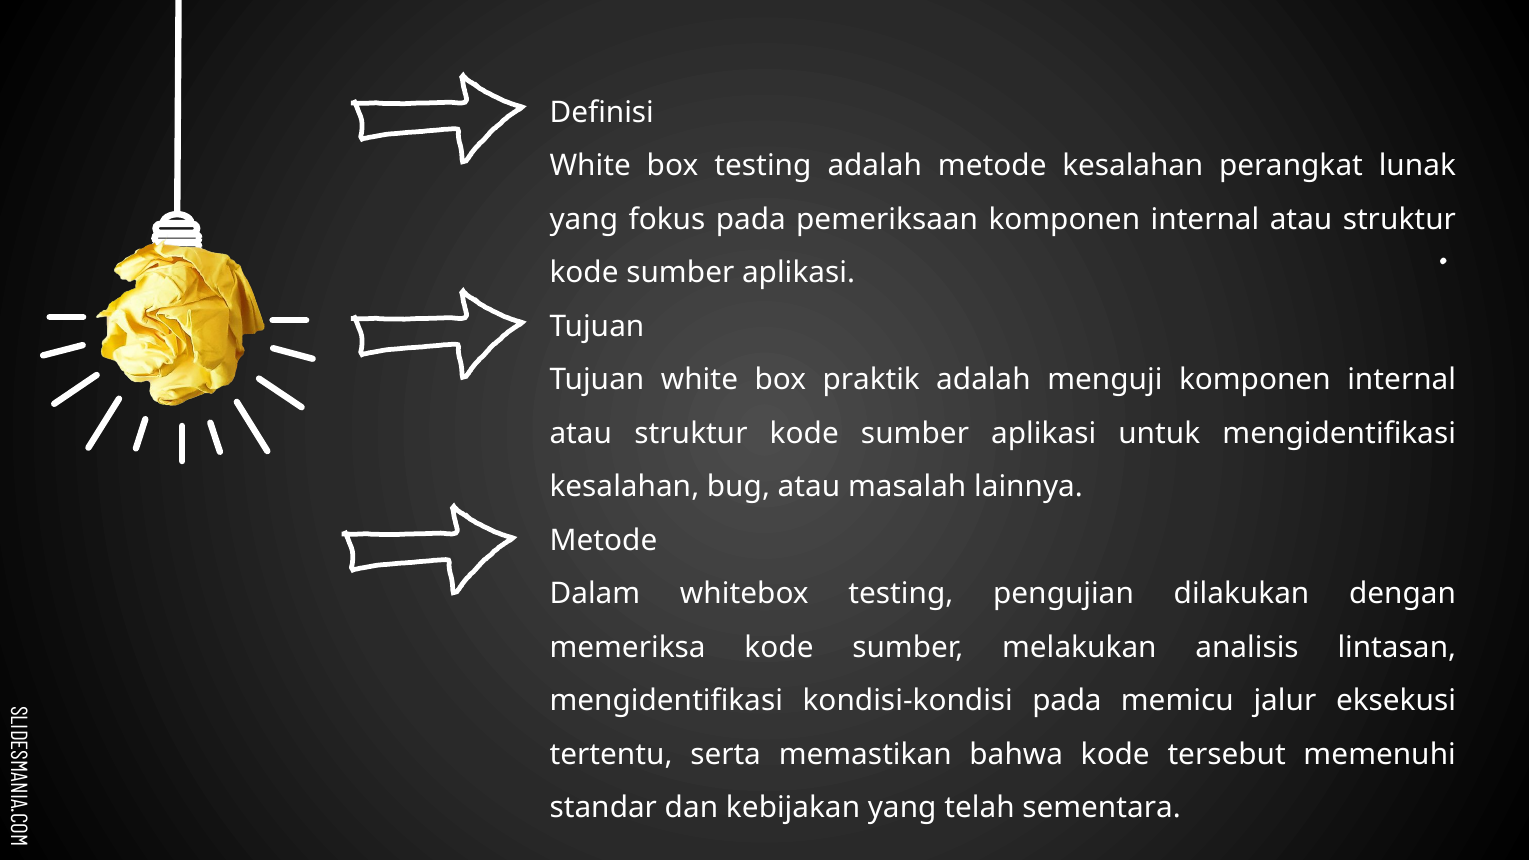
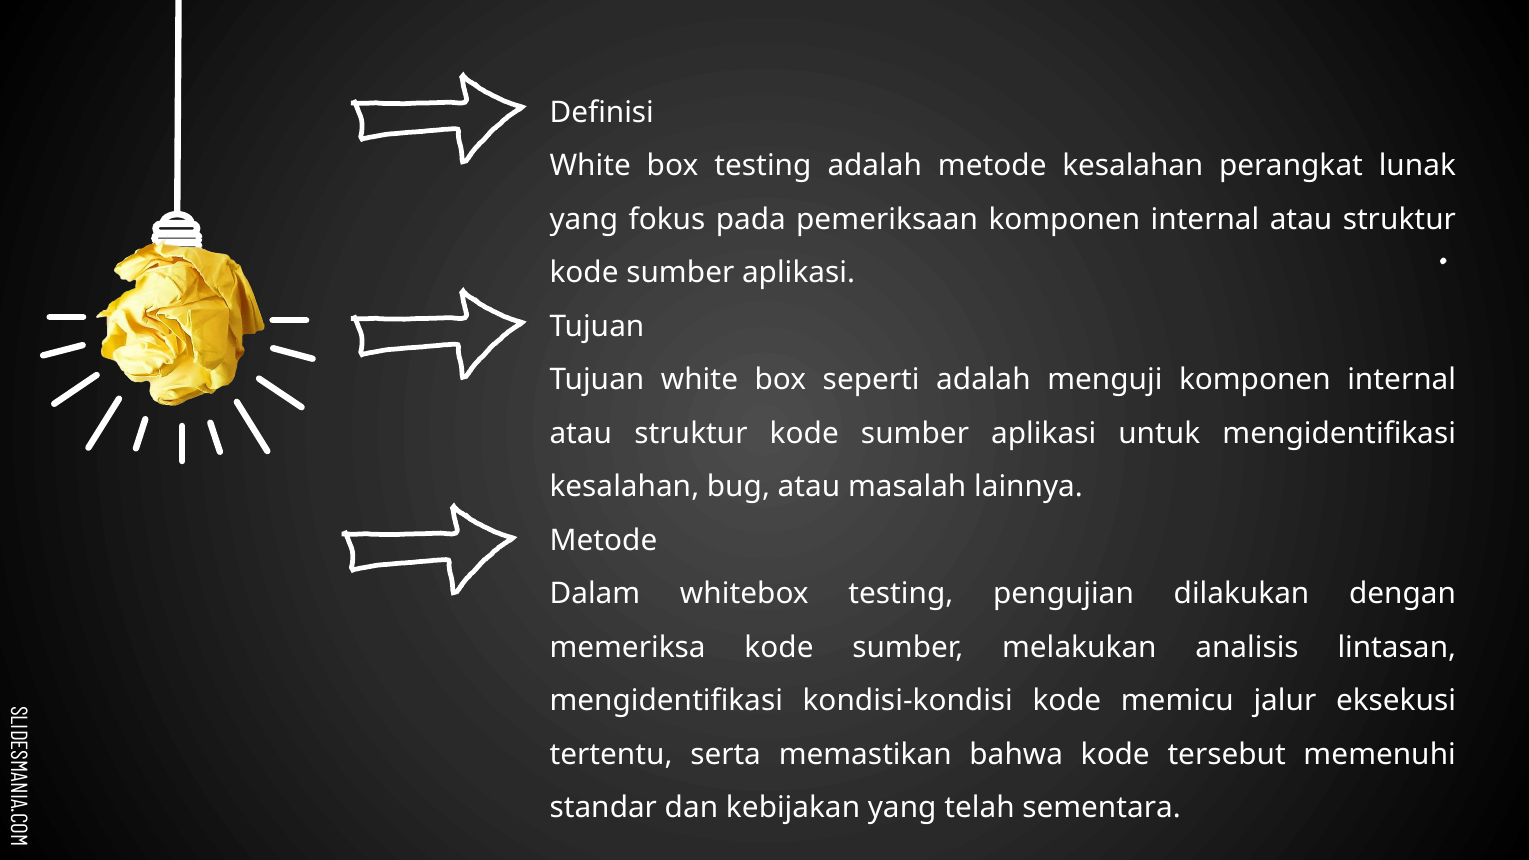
praktik: praktik -> seperti (871, 380)
kondisi-kondisi pada: pada -> kode (1067, 701)
